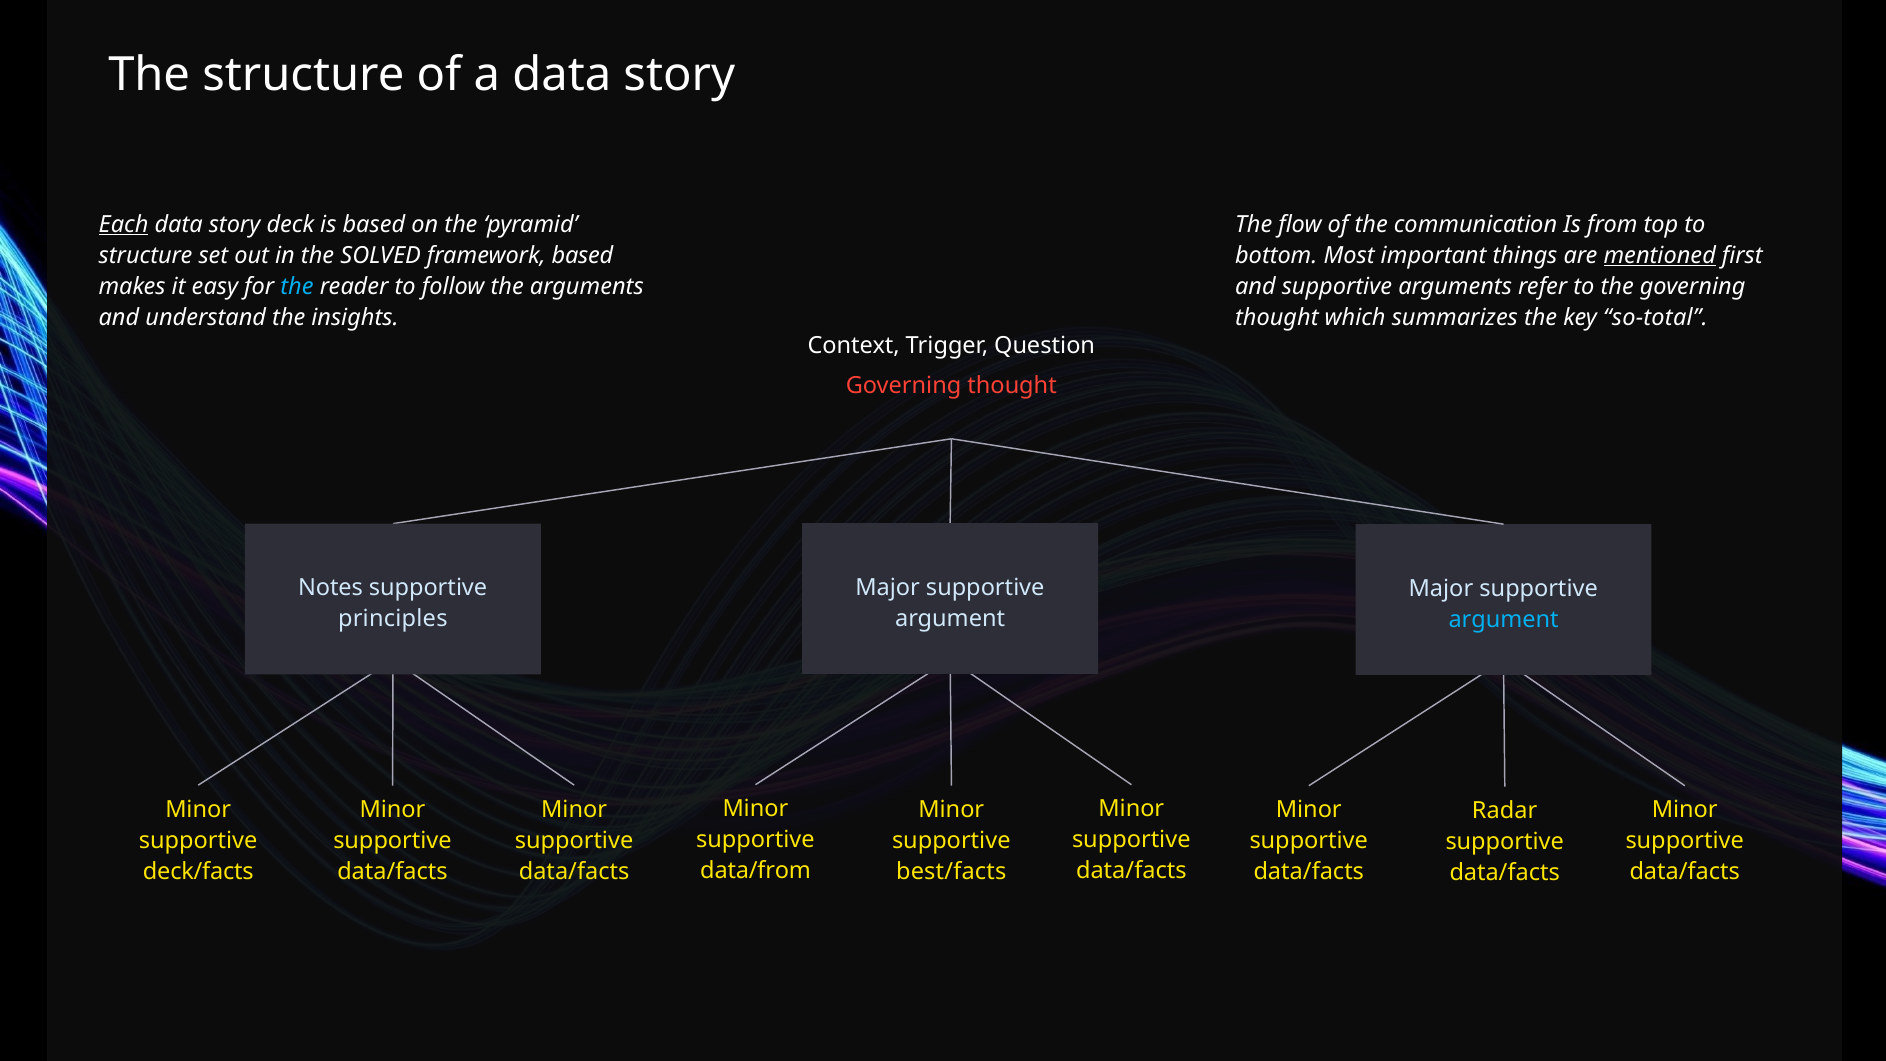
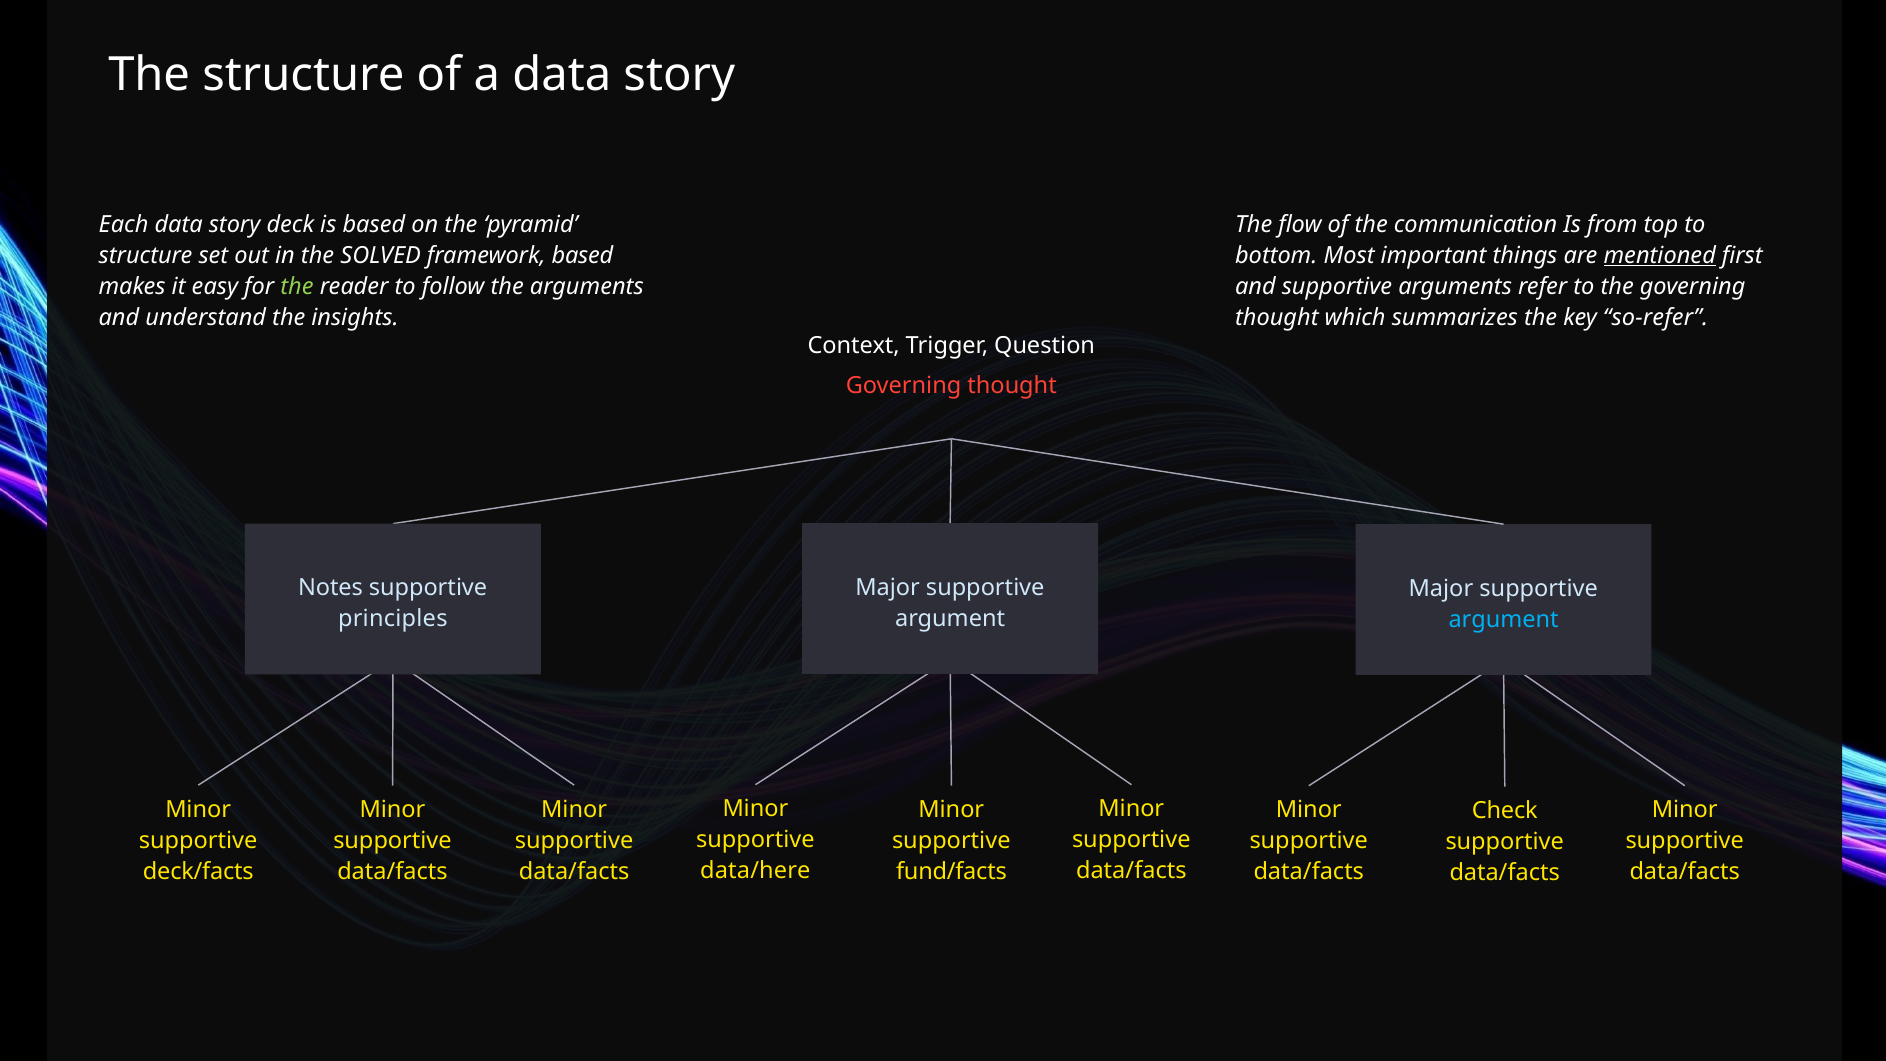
Each underline: present -> none (124, 224)
the colour: light blue -> light green (297, 286)
so-total: so-total -> so-refer (1655, 318)
Radar: Radar -> Check (1505, 811)
data/from: data/from -> data/here (755, 871)
best/facts: best/facts -> fund/facts (951, 872)
